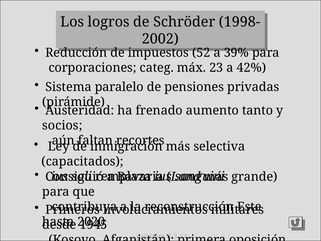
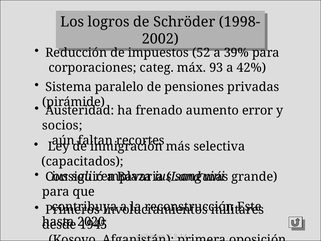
23: 23 -> 93 (216, 68)
tanto: tanto -> error (258, 110)
